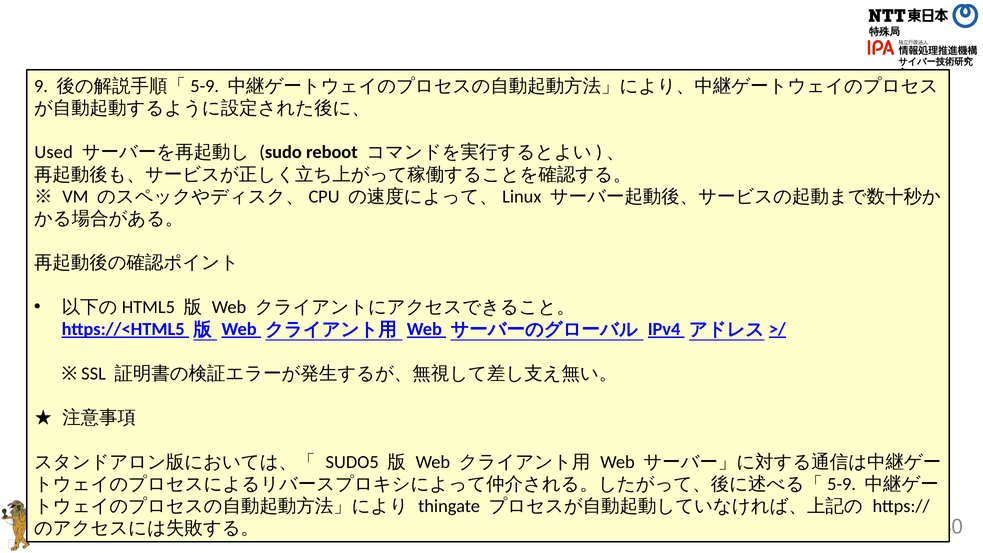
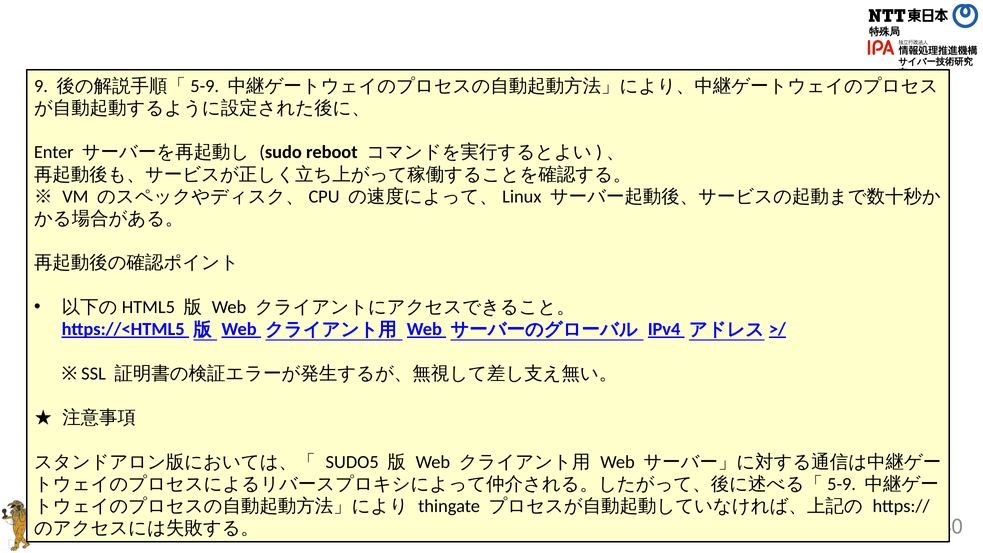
Used: Used -> Enter (54, 152)
